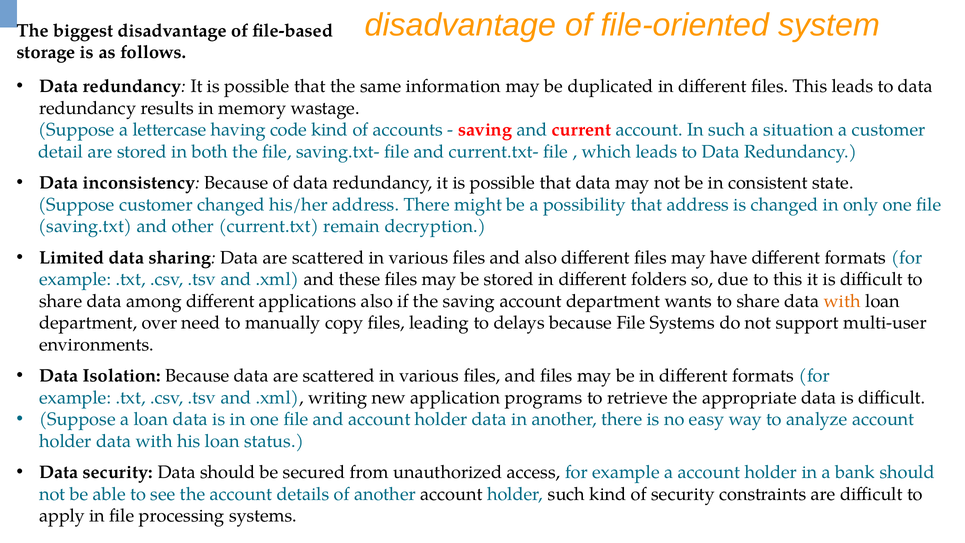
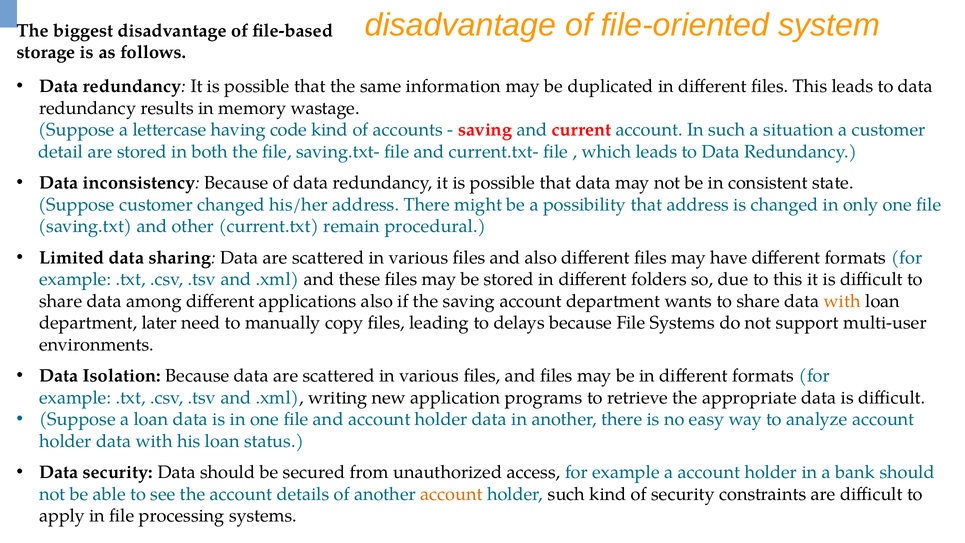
decryption: decryption -> procedural (435, 226)
over: over -> later (159, 323)
account colour: black -> orange (451, 494)
